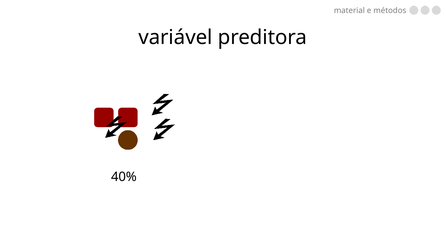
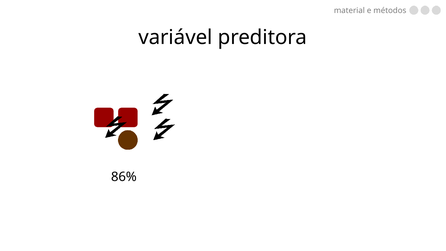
40%: 40% -> 86% (124, 177)
